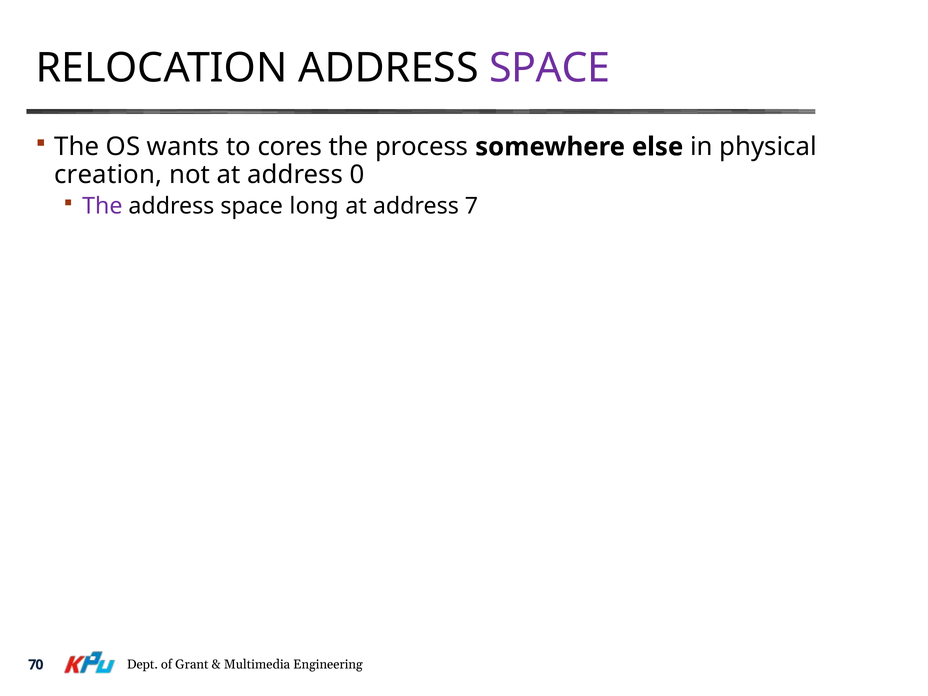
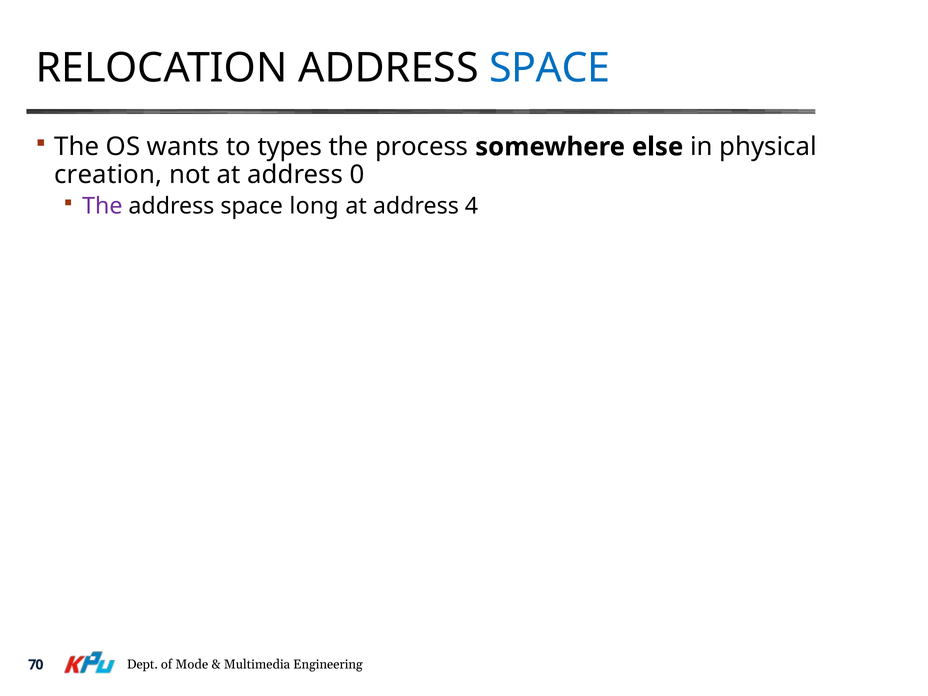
SPACE colour: purple -> blue (550, 68)
cores: cores -> types (290, 147)
7: 7 -> 4 (471, 206)
Grant: Grant -> Mode (192, 664)
